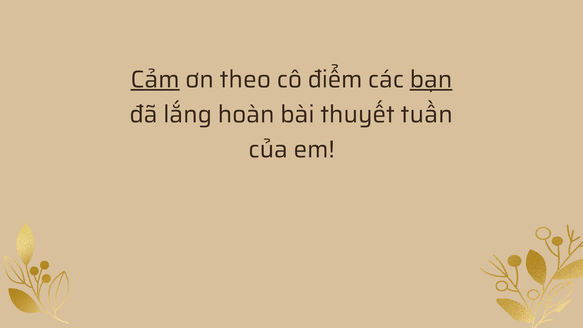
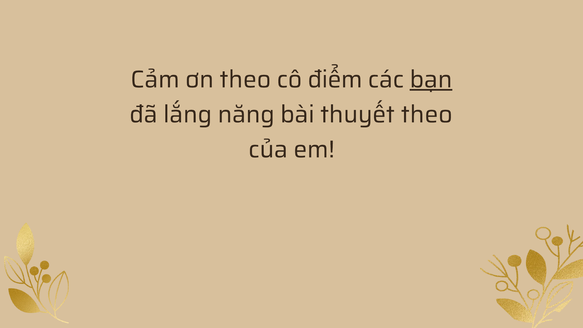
Cảm underline: present -> none (155, 79)
hoàn: hoàn -> năng (246, 114)
thuyết tuần: tuần -> theo (427, 114)
